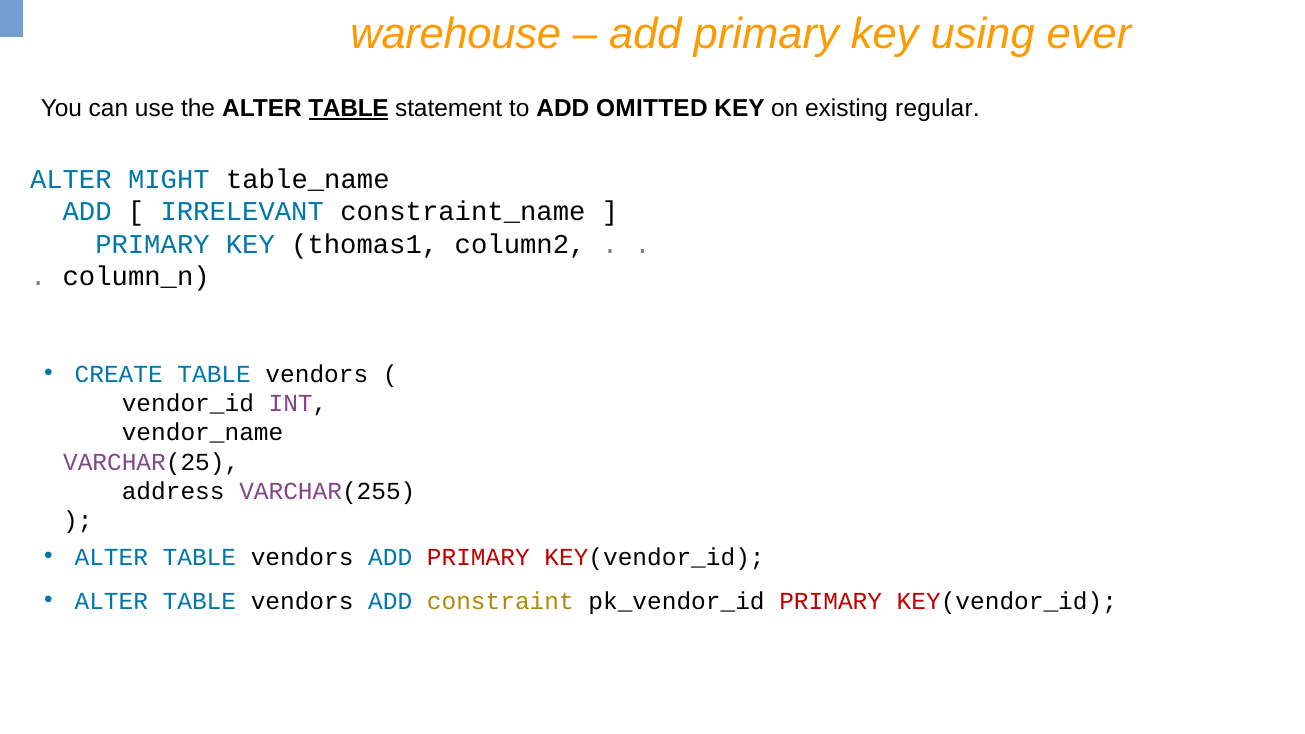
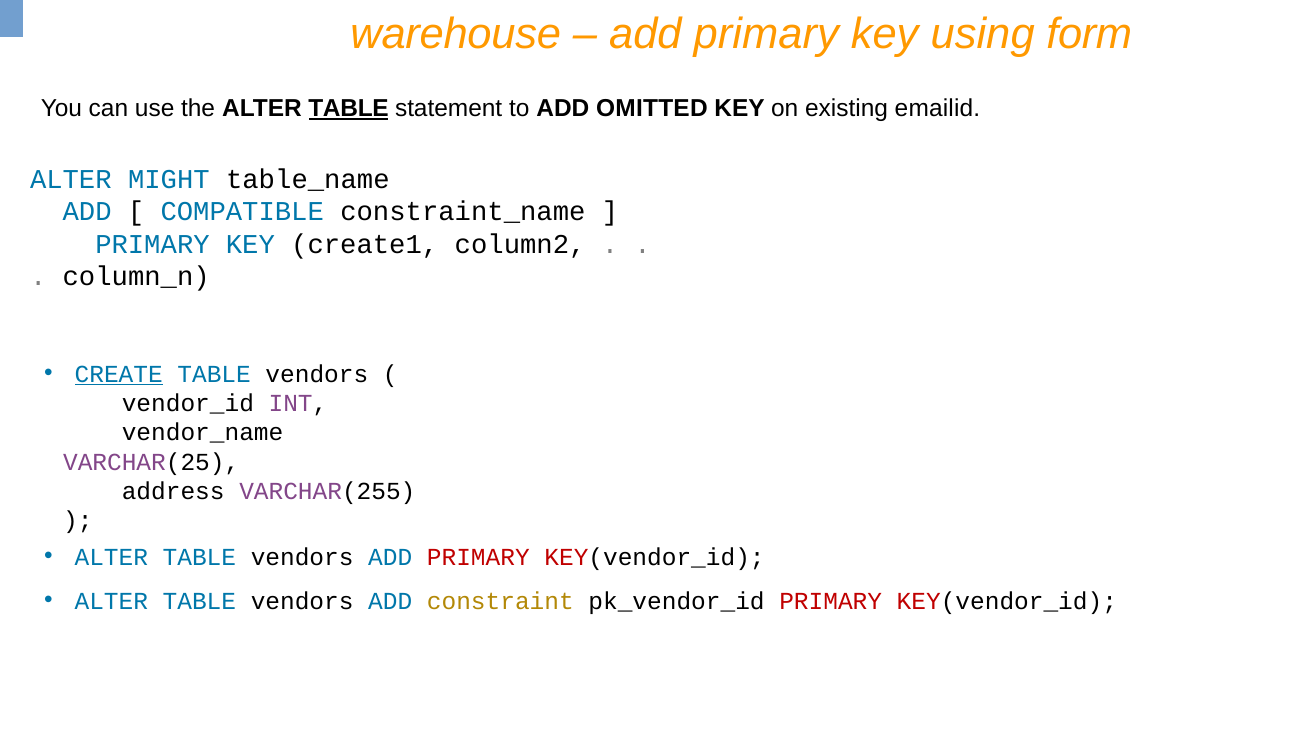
ever: ever -> form (1089, 34)
regular: regular -> emailid (937, 109)
IRRELEVANT: IRRELEVANT -> COMPATIBLE (242, 212)
thomas1: thomas1 -> create1 (365, 244)
CREATE underline: none -> present (119, 374)
